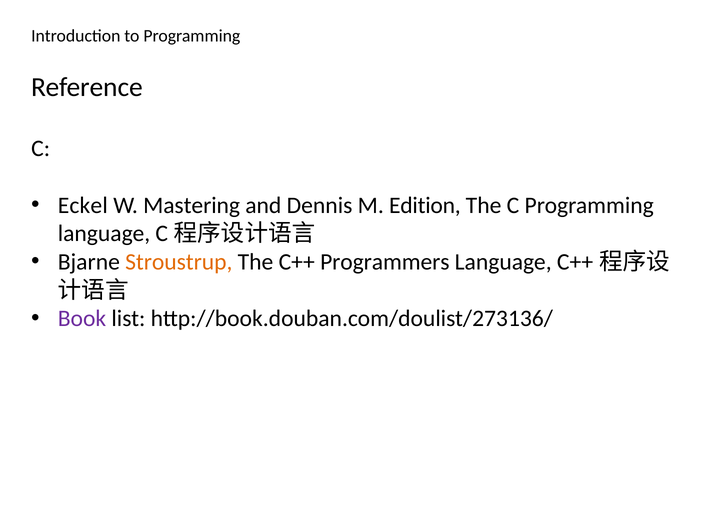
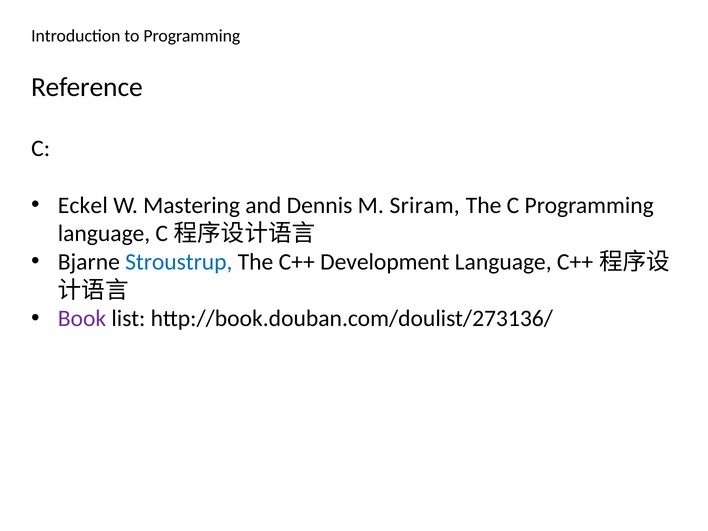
Edition: Edition -> Sriram (425, 205)
Stroustrup colour: orange -> blue (179, 262)
Programmers: Programmers -> Development (385, 262)
